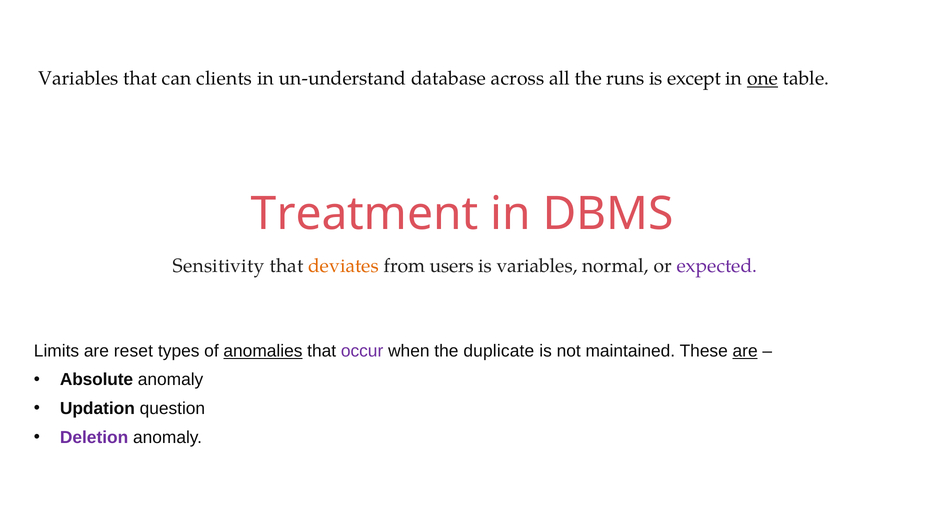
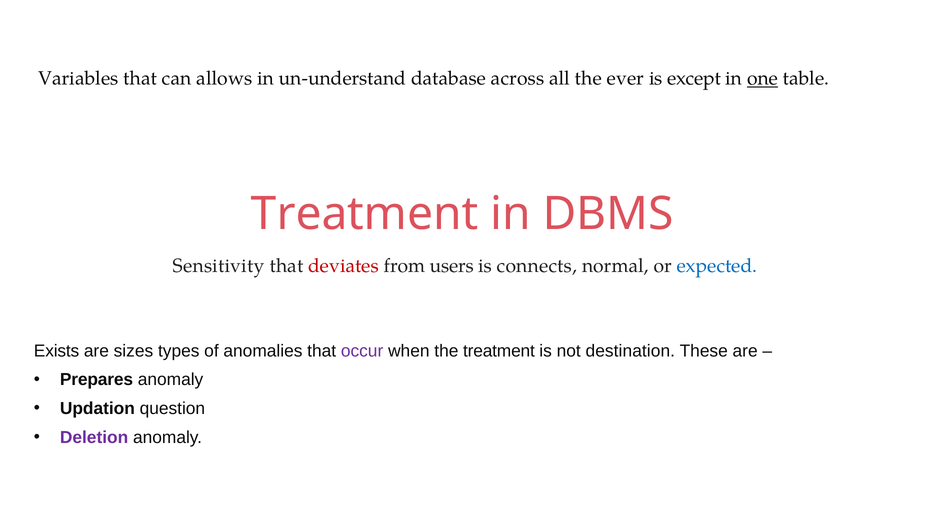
clients: clients -> allows (224, 78)
runs: runs -> ever (625, 78)
deviates colour: orange -> red (344, 266)
is variables: variables -> connects (537, 266)
expected colour: purple -> blue (717, 266)
Limits: Limits -> Exists (57, 350)
reset: reset -> sizes (133, 350)
anomalies underline: present -> none (263, 350)
the duplicate: duplicate -> treatment (499, 350)
maintained: maintained -> destination (630, 350)
are underline: present -> none (745, 350)
Absolute: Absolute -> Prepares (97, 379)
